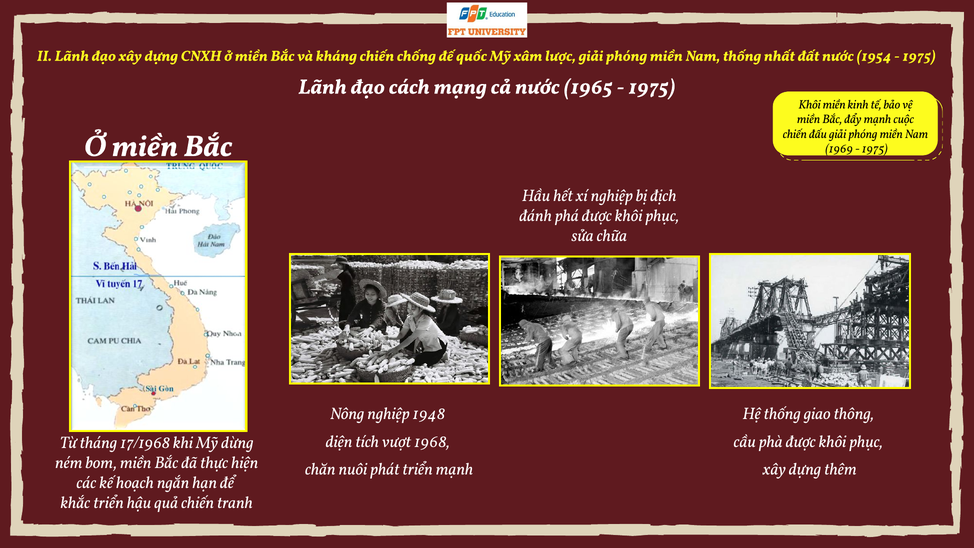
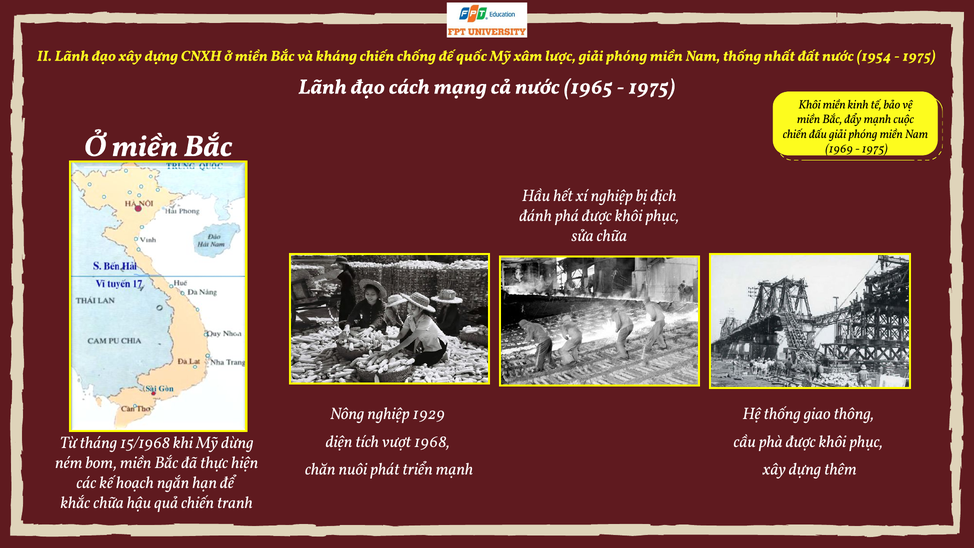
1948: 1948 -> 1929 (429, 414)
17/1968: 17/1968 -> 15/1968 (145, 443)
khắc triển: triển -> chữa (109, 503)
